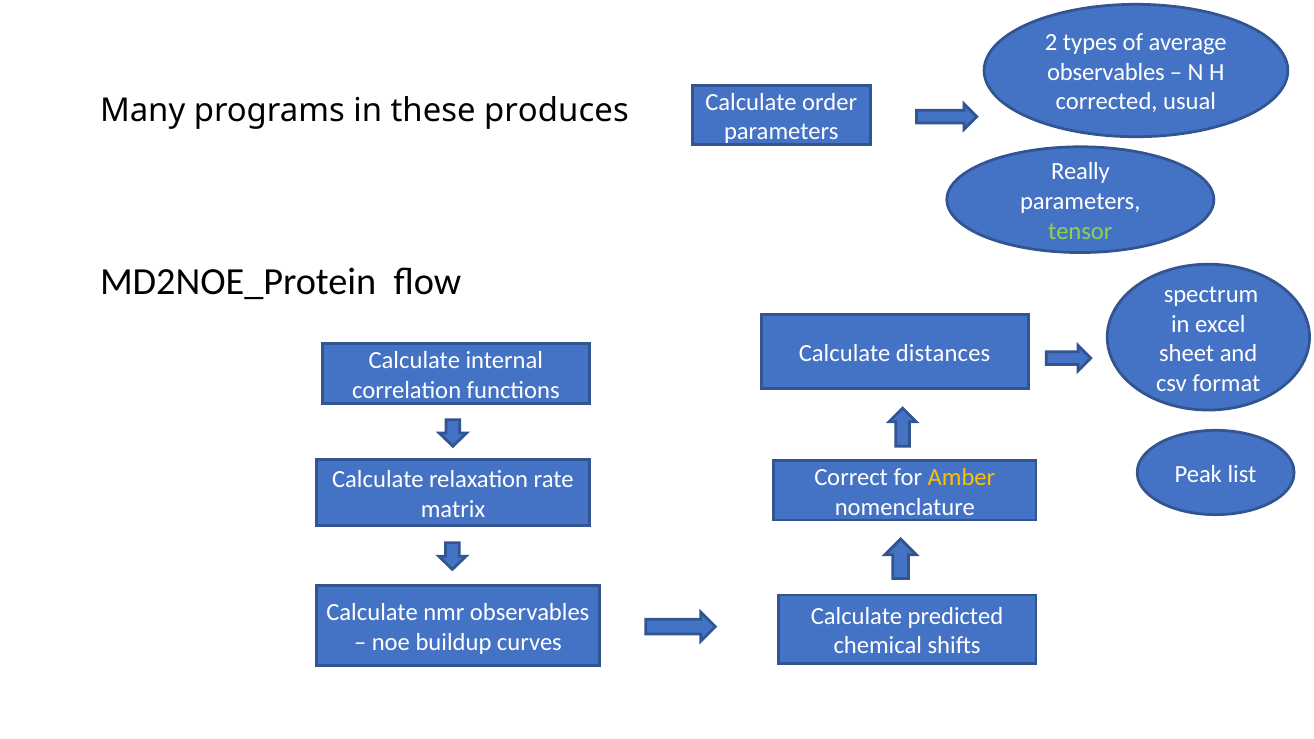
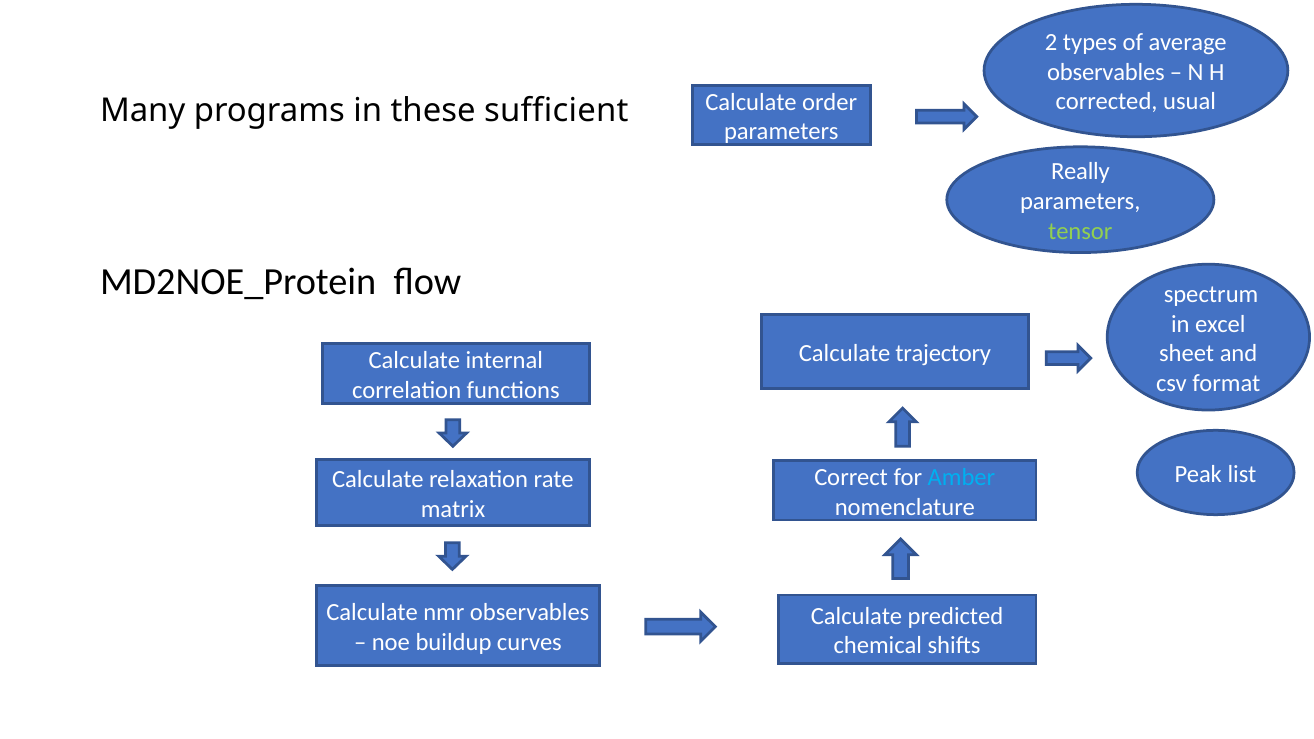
produces: produces -> sufficient (556, 111)
distances: distances -> trajectory (943, 353)
Amber colour: yellow -> light blue (961, 477)
